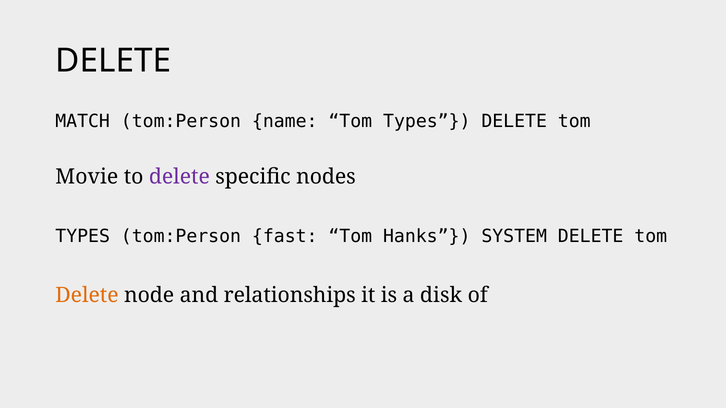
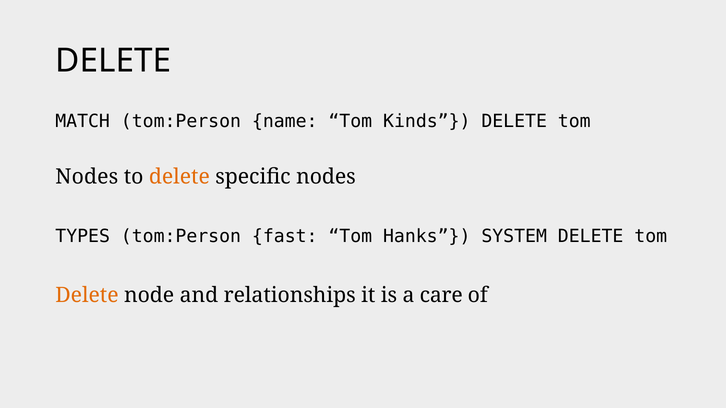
Tom Types: Types -> Kinds (427, 121)
Movie: Movie -> Nodes (87, 177)
delete colour: purple -> orange (179, 177)
disk: disk -> care (441, 296)
